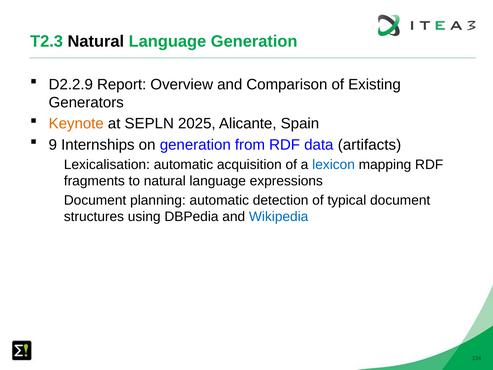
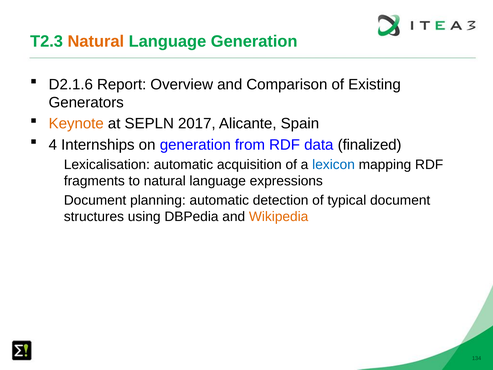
Natural colour: black -> orange (96, 41)
D2.2.9: D2.2.9 -> D2.1.6 (71, 84)
2025: 2025 -> 2017 (197, 124)
9: 9 -> 4 (53, 145)
artifacts: artifacts -> finalized (370, 145)
Wikipedia colour: blue -> orange (279, 217)
